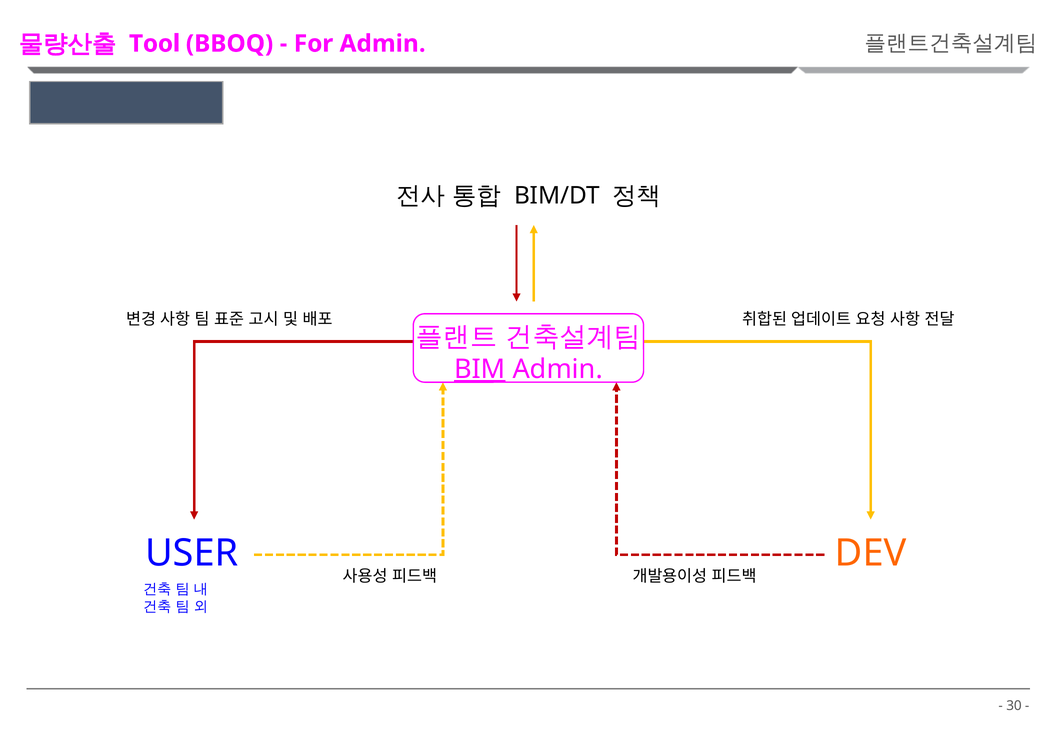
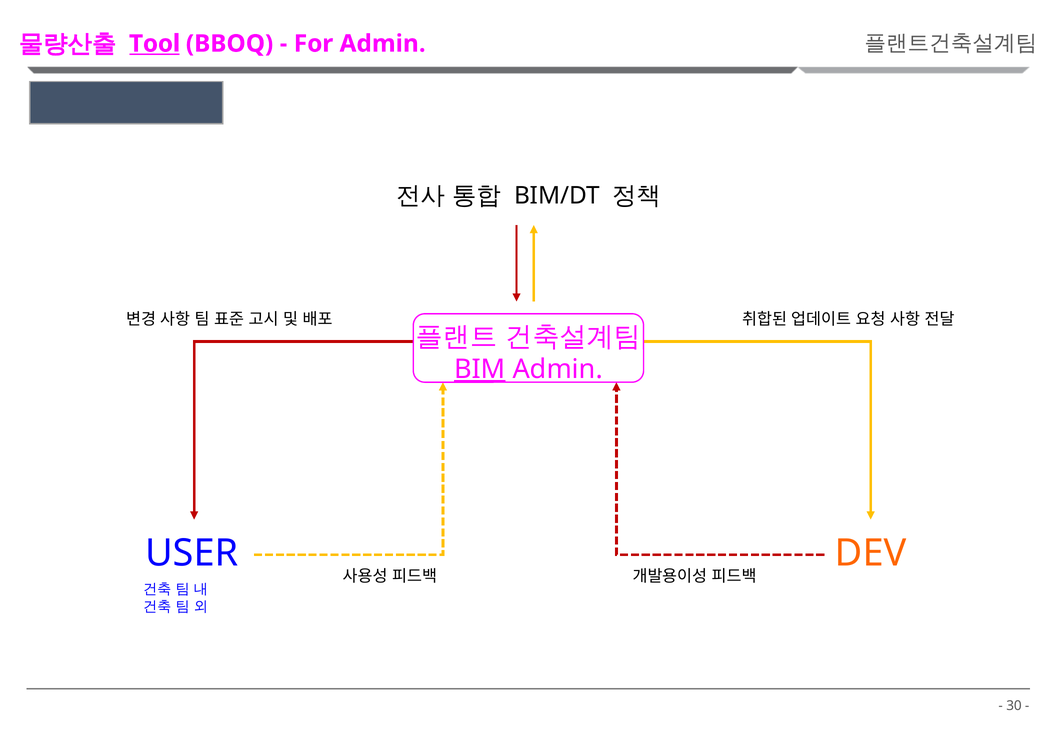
Tool underline: none -> present (155, 44)
